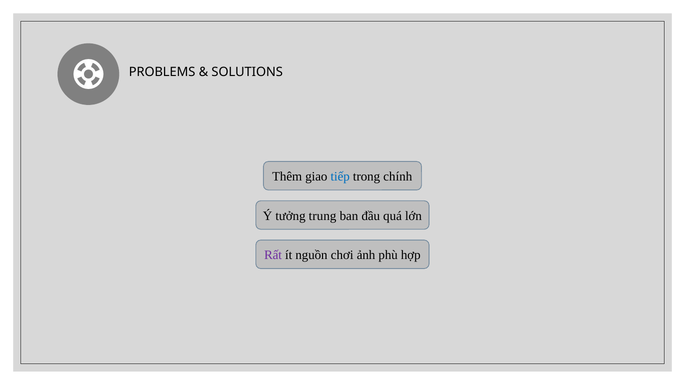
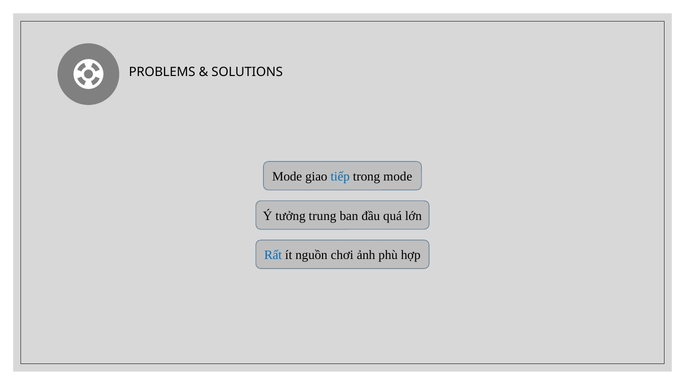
Thêm: Thêm -> Mode (287, 177)
trong chính: chính -> mode (398, 177)
Rất colour: purple -> blue (273, 255)
